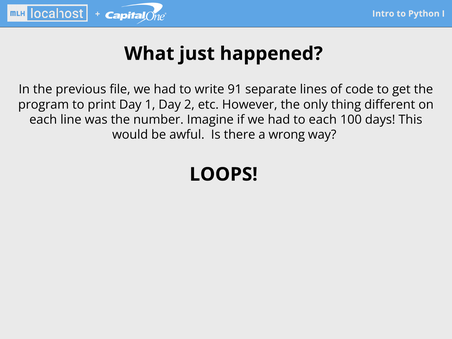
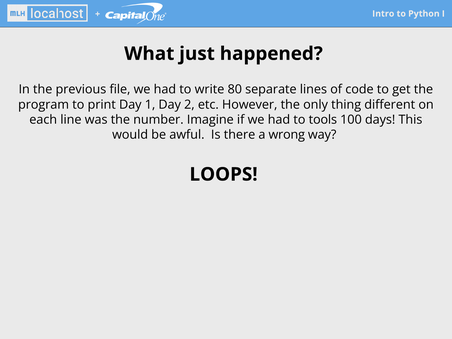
91: 91 -> 80 (235, 89)
to each: each -> tools (323, 120)
